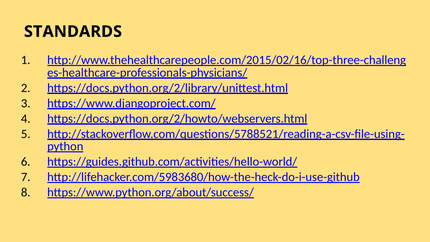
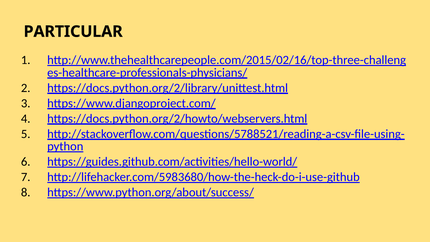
STANDARDS: STANDARDS -> PARTICULAR (73, 32)
